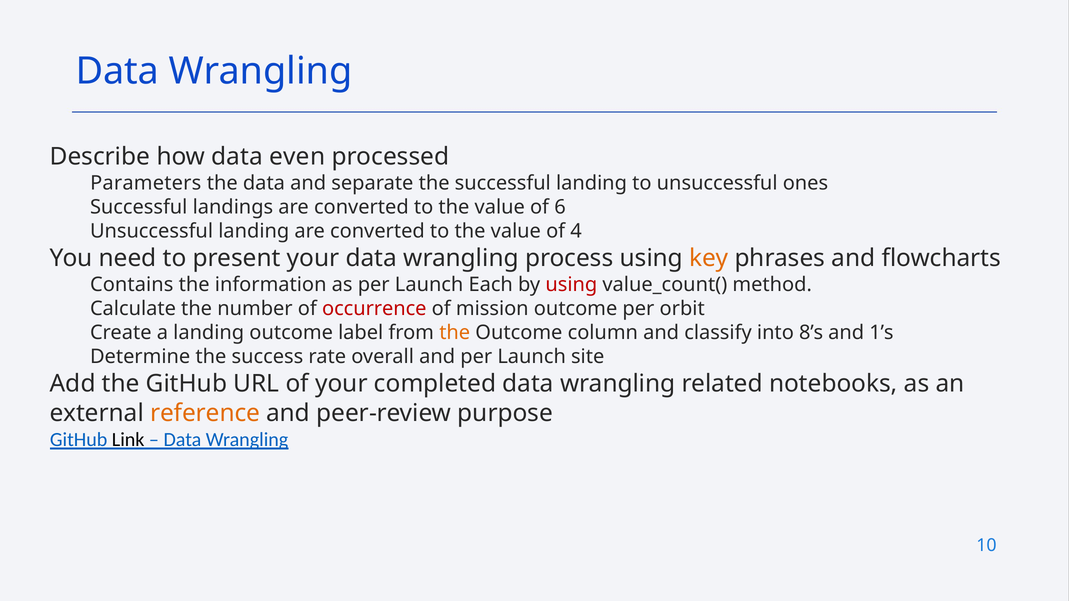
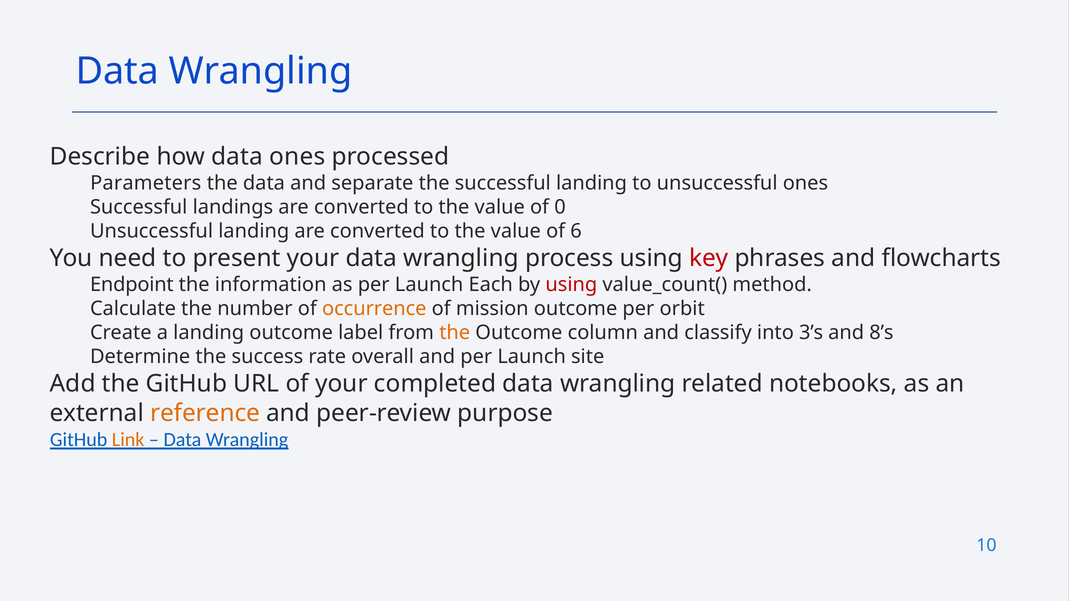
data even: even -> ones (297, 157)
6: 6 -> 0 (560, 207)
4: 4 -> 6 (576, 231)
key colour: orange -> red (709, 258)
Contains: Contains -> Endpoint (132, 285)
occurrence colour: red -> orange (374, 309)
8’s: 8’s -> 3’s (811, 333)
1’s: 1’s -> 8’s (881, 333)
Link colour: black -> orange (128, 440)
